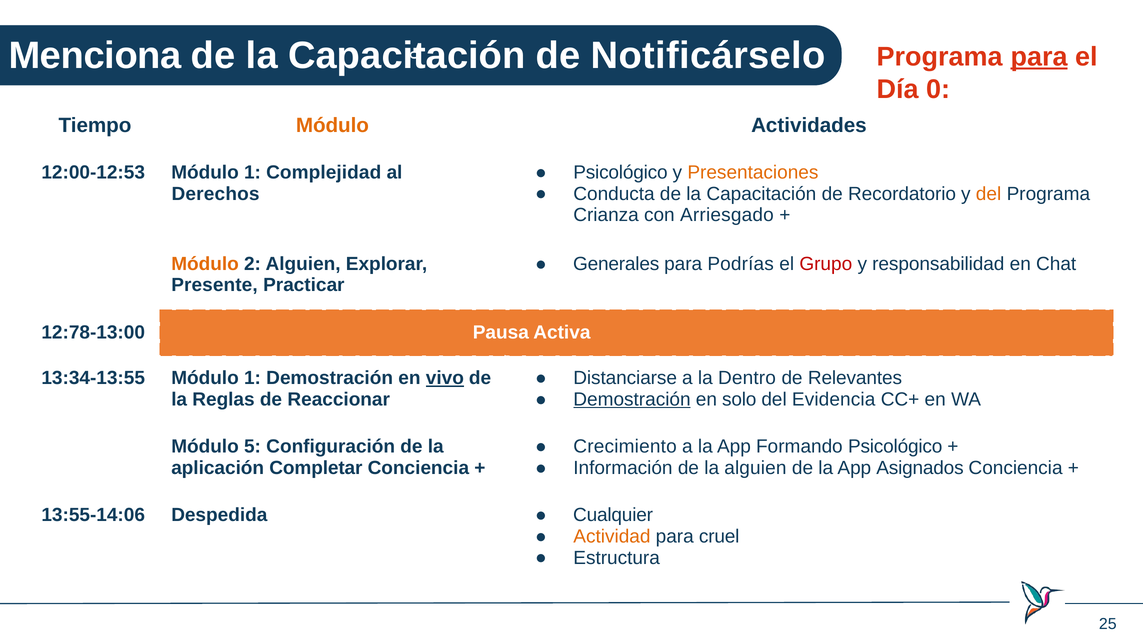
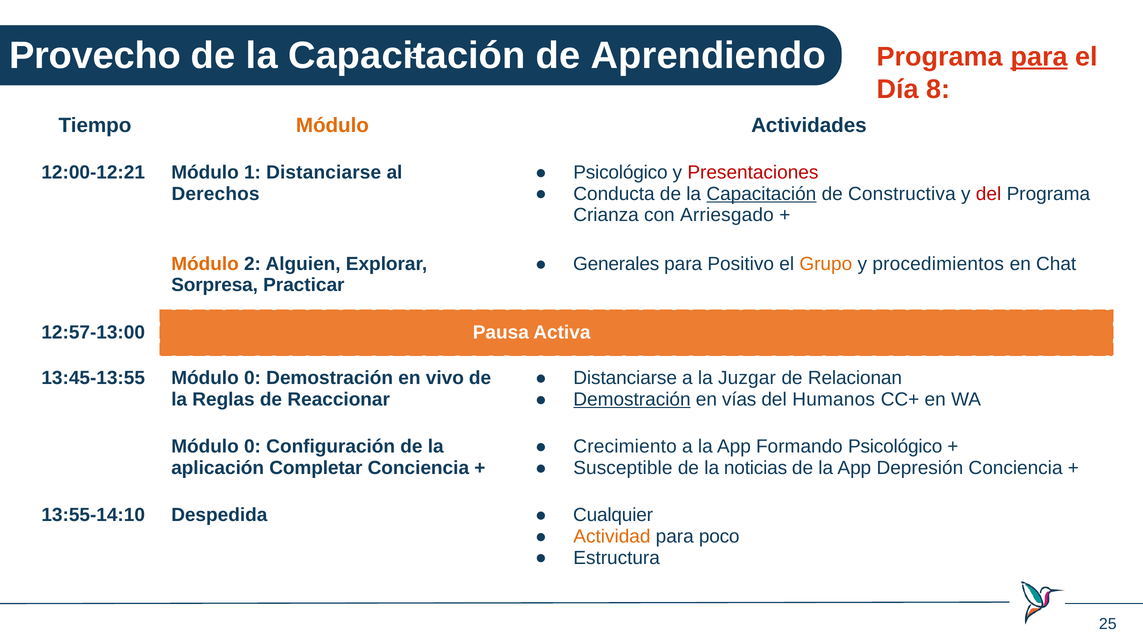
Menciona: Menciona -> Provecho (95, 56)
Notificárselo: Notificárselo -> Aprendiendo (708, 56)
0: 0 -> 8 (938, 89)
Presentaciones colour: orange -> red (753, 172)
12:00-12:53: 12:00-12:53 -> 12:00-12:21 (93, 172)
1 Complejidad: Complejidad -> Distanciarse (324, 172)
Capacitación underline: none -> present (761, 194)
Recordatorio: Recordatorio -> Constructiva (902, 194)
del colour: orange -> red (989, 194)
Podrías: Podrías -> Positivo (741, 264)
Grupo colour: red -> orange (826, 264)
responsabilidad: responsabilidad -> procedimientos (938, 264)
Presente: Presente -> Sorpresa (215, 285)
12:78-13:00: 12:78-13:00 -> 12:57-13:00 (93, 332)
13:34-13:55: 13:34-13:55 -> 13:45-13:55 (93, 378)
1: 1 -> 0 (253, 378)
vivo underline: present -> none (445, 378)
Dentro: Dentro -> Juzgar (747, 378)
Relevantes: Relevantes -> Relacionan (855, 378)
solo: solo -> vías (739, 399)
Evidencia: Evidencia -> Humanos (834, 399)
5: 5 -> 0 (253, 447)
Información: Información -> Susceptible (623, 468)
la alguien: alguien -> noticias (756, 468)
Asignados: Asignados -> Depresión (920, 468)
13:55-14:06: 13:55-14:06 -> 13:55-14:10 (93, 515)
cruel: cruel -> poco (719, 536)
